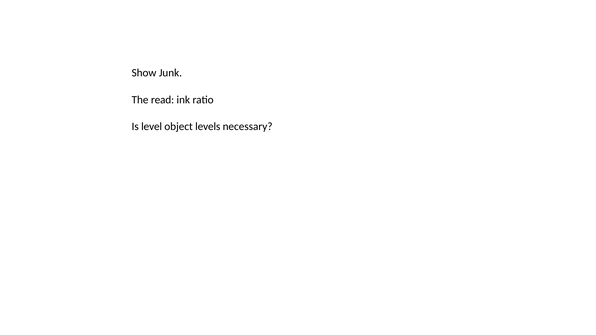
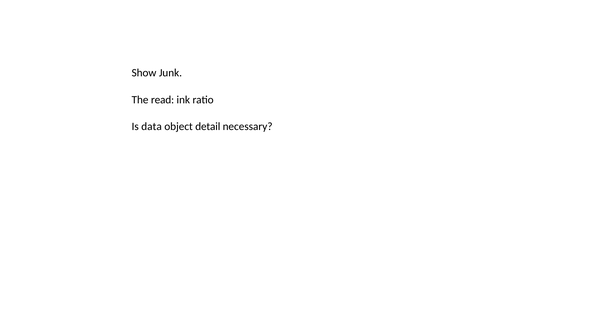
level: level -> data (152, 127)
levels: levels -> detail (208, 127)
